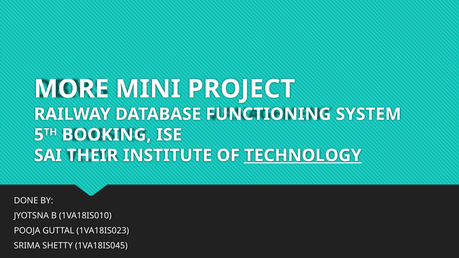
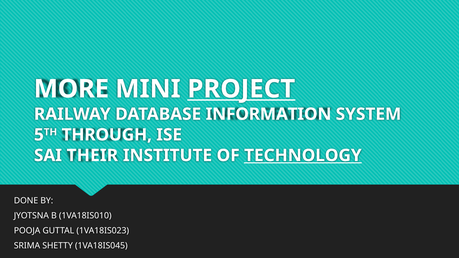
PROJECT underline: none -> present (241, 89)
FUNCTIONING: FUNCTIONING -> INFORMATION (269, 114)
BOOKING: BOOKING -> THROUGH (107, 135)
